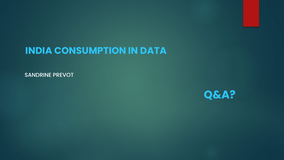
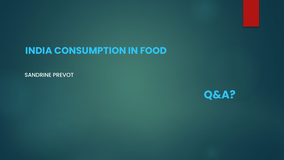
DATA: DATA -> FOOD (153, 51)
